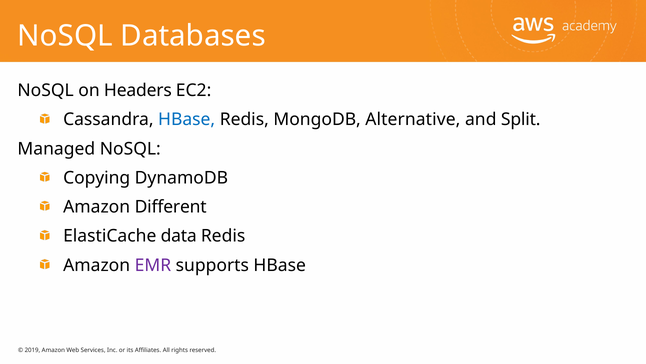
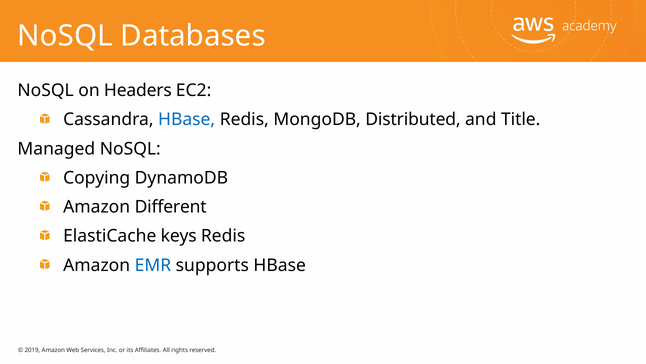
Alternative: Alternative -> Distributed (413, 120)
Split: Split -> Title (521, 120)
data: data -> keys (179, 236)
EMR colour: purple -> blue (153, 265)
